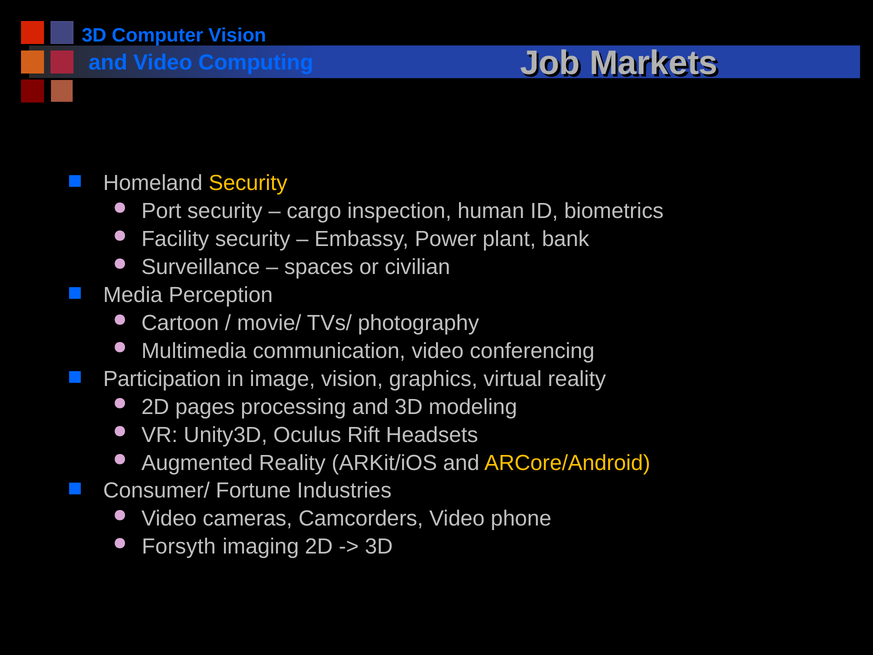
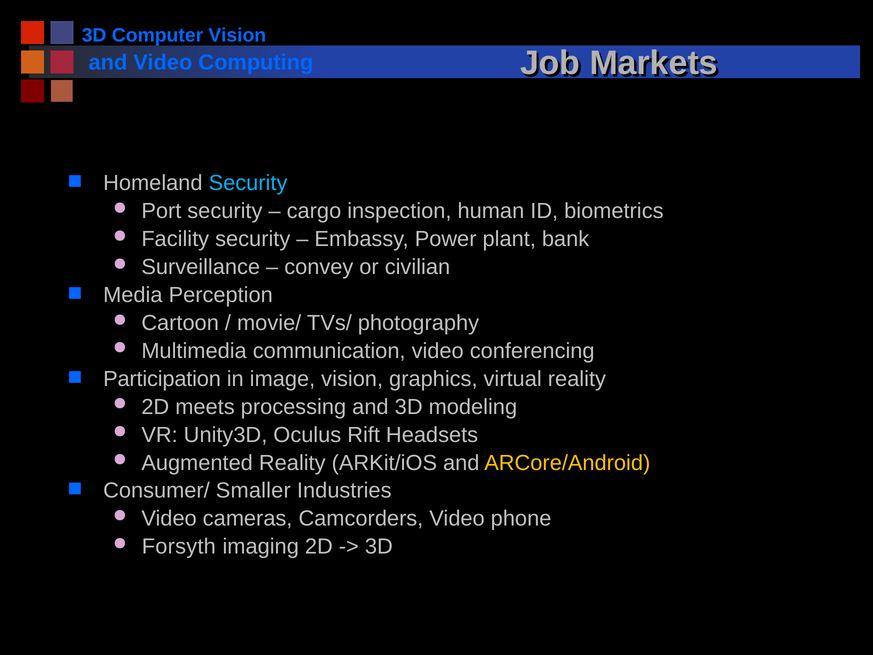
Security colour: yellow -> light blue (248, 183)
spaces: spaces -> convey (319, 267)
pages: pages -> meets (205, 407)
Fortune: Fortune -> Smaller (253, 491)
